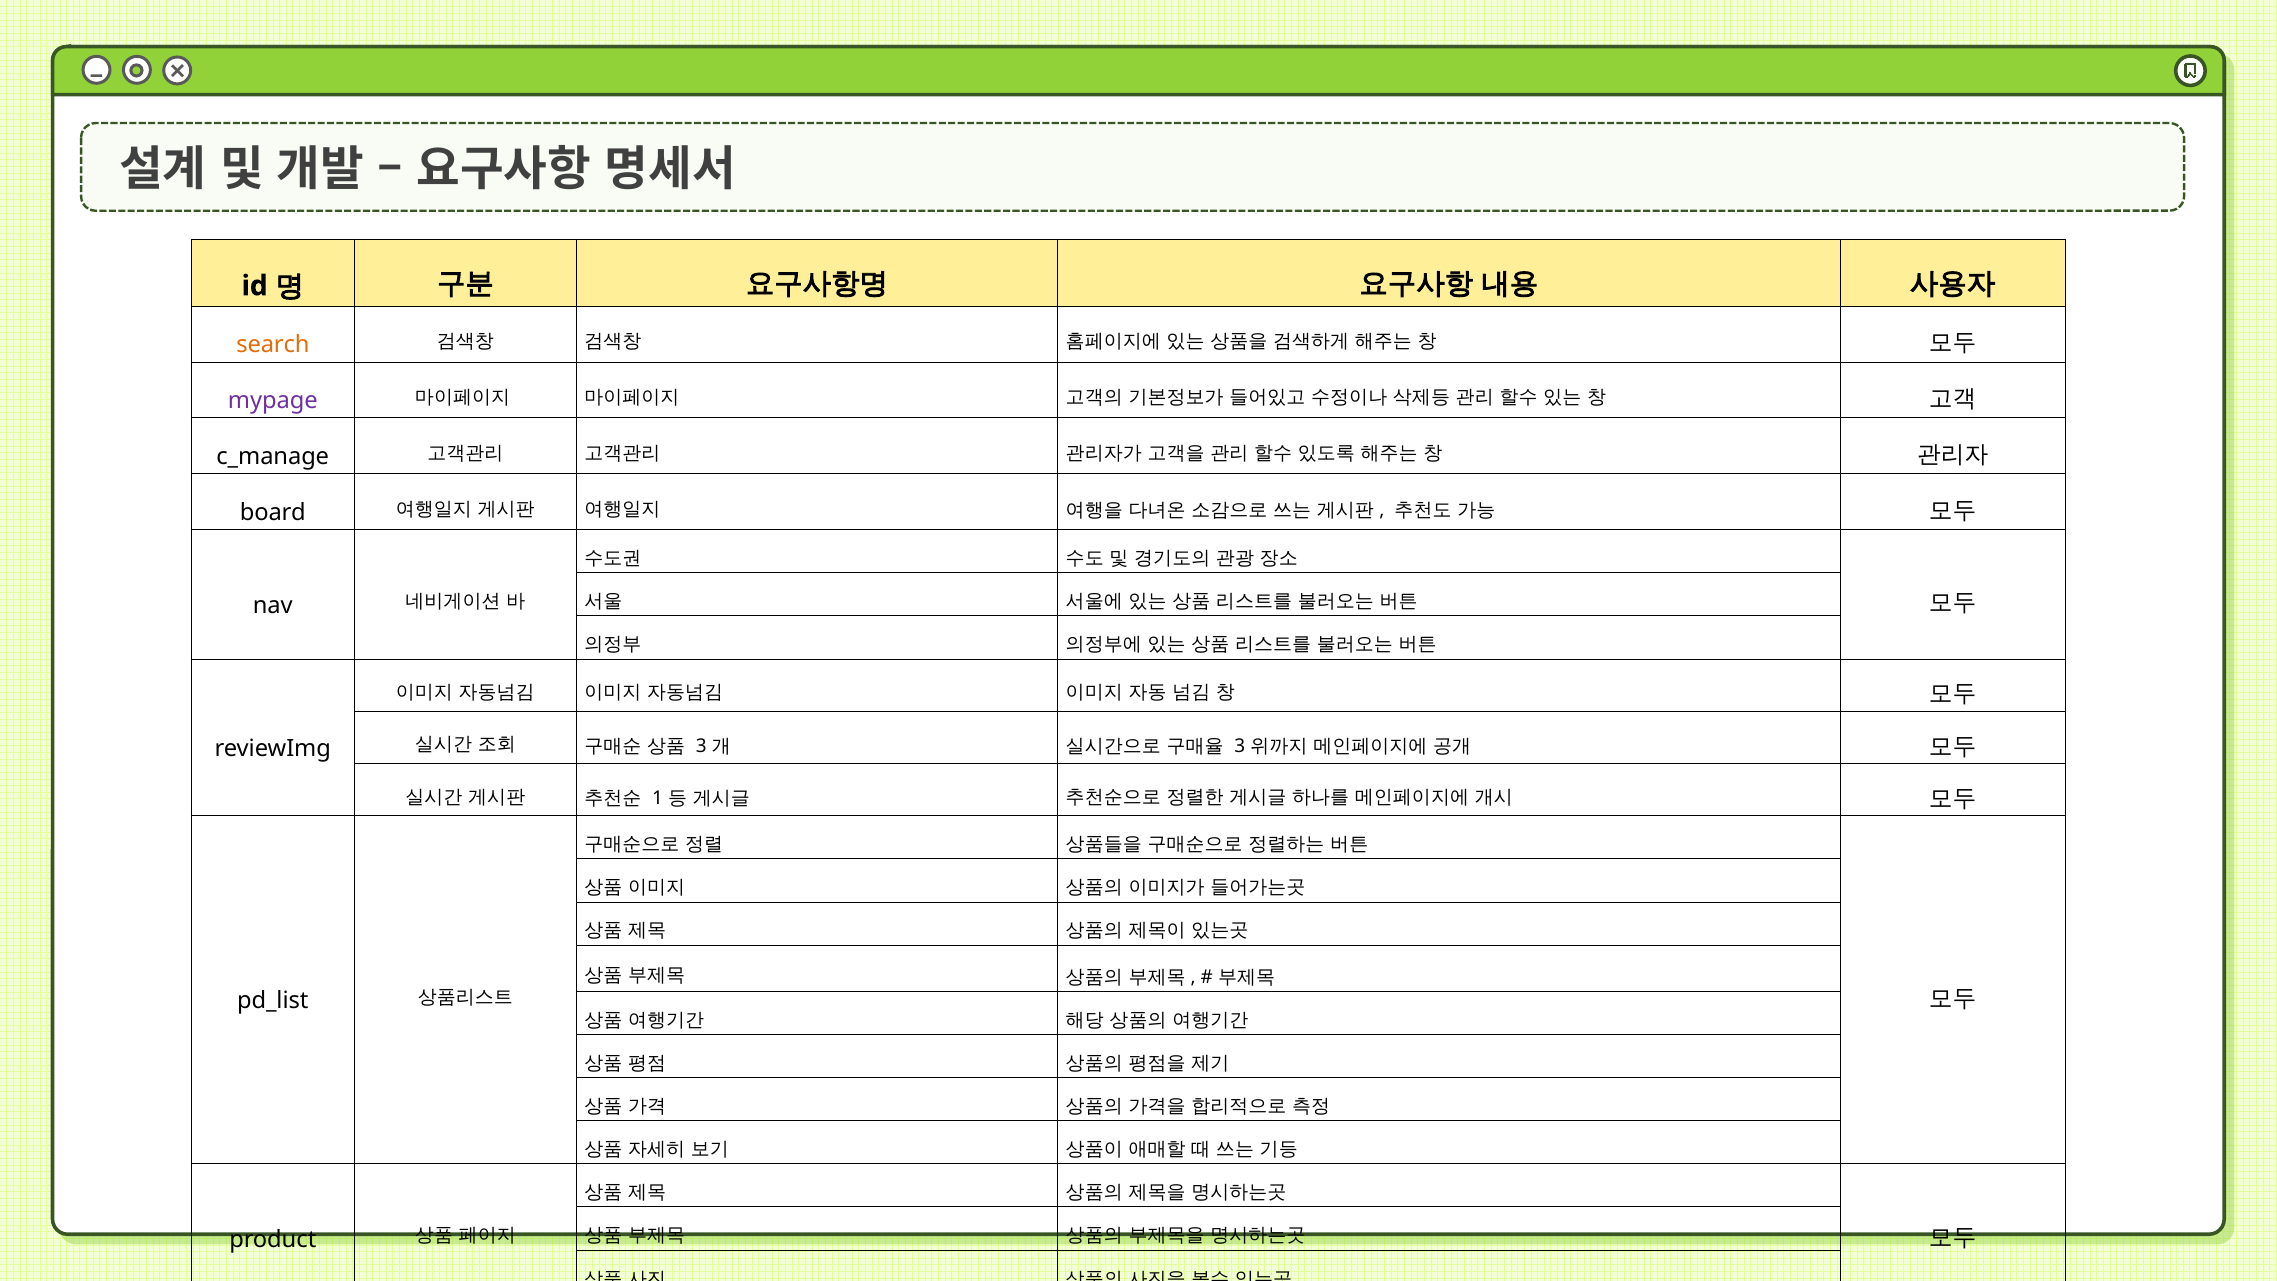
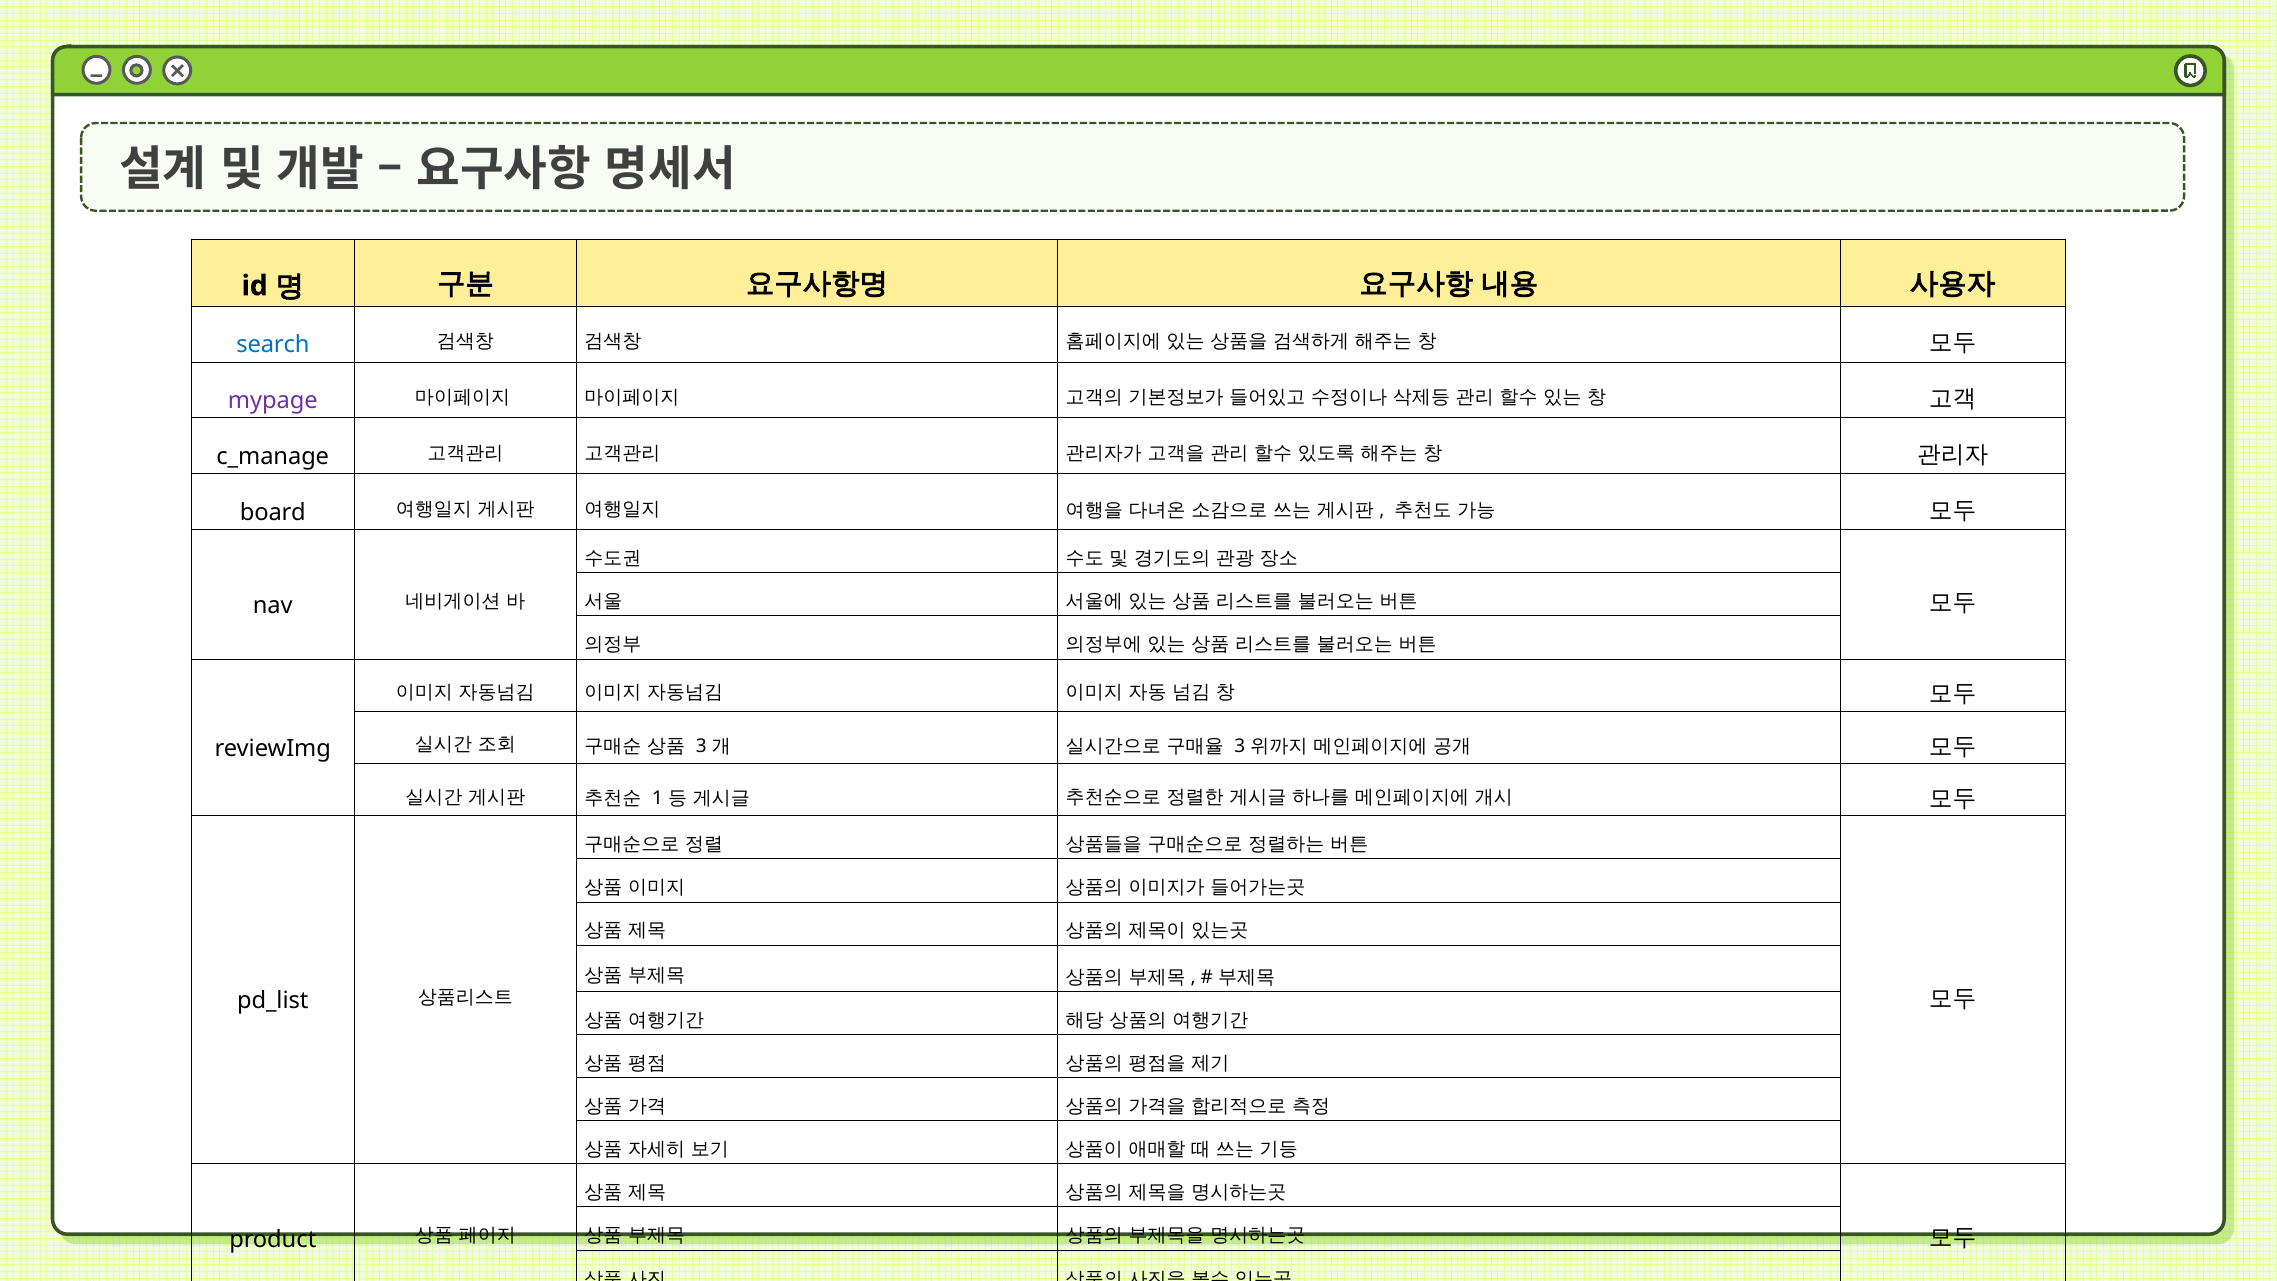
search colour: orange -> blue (273, 345)
